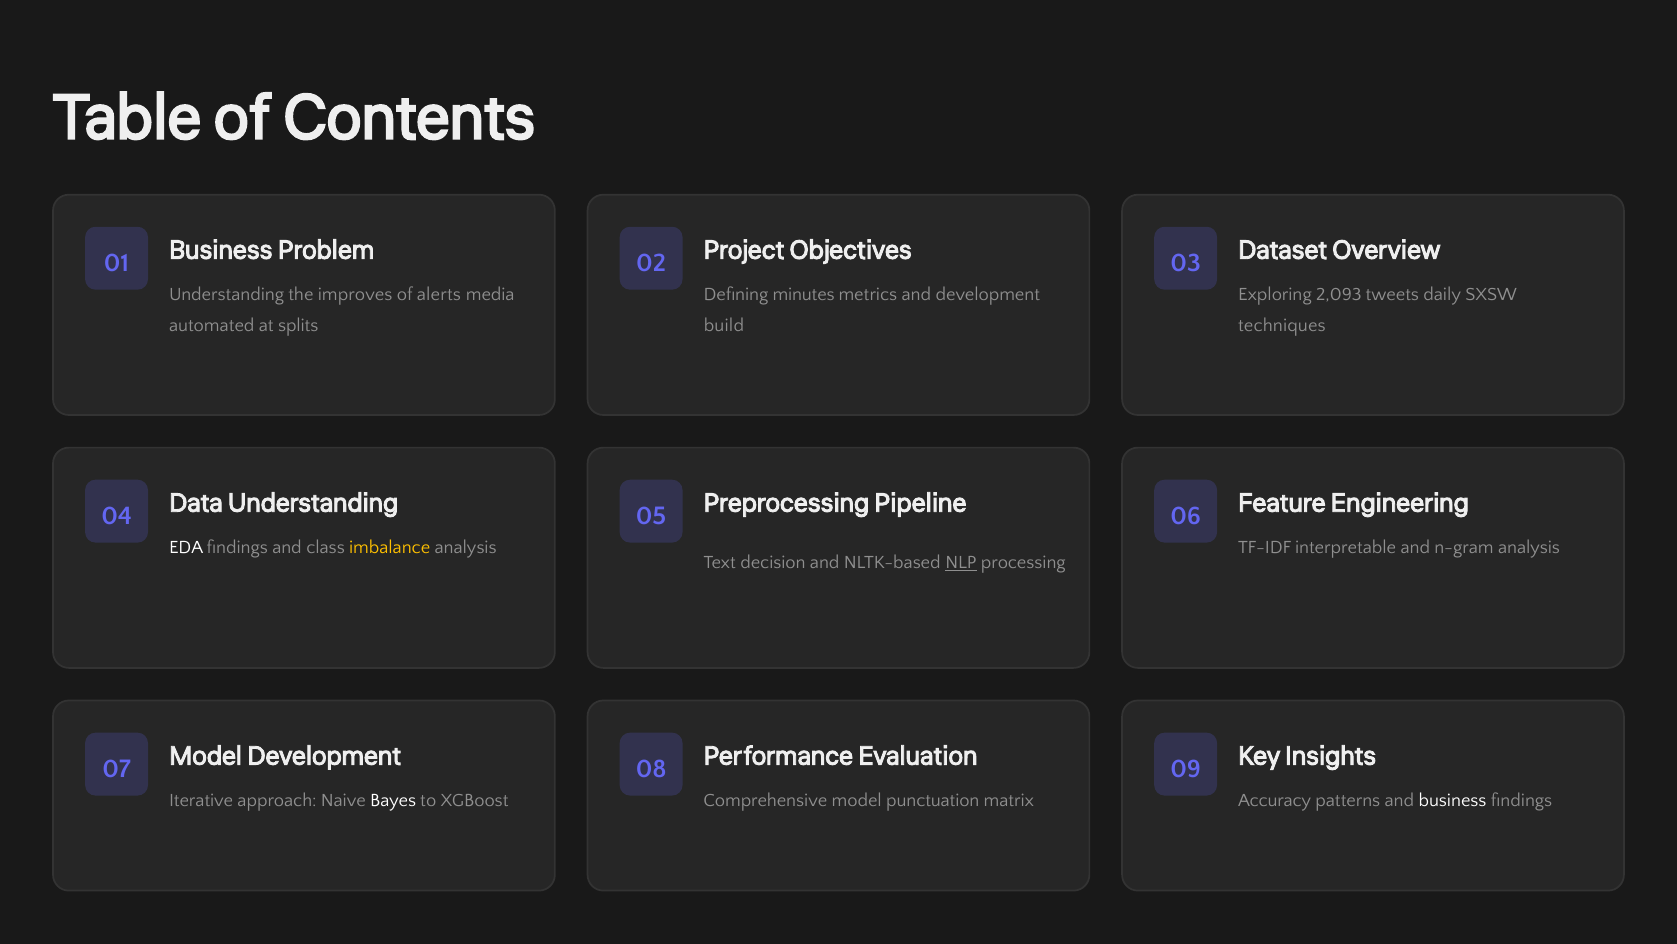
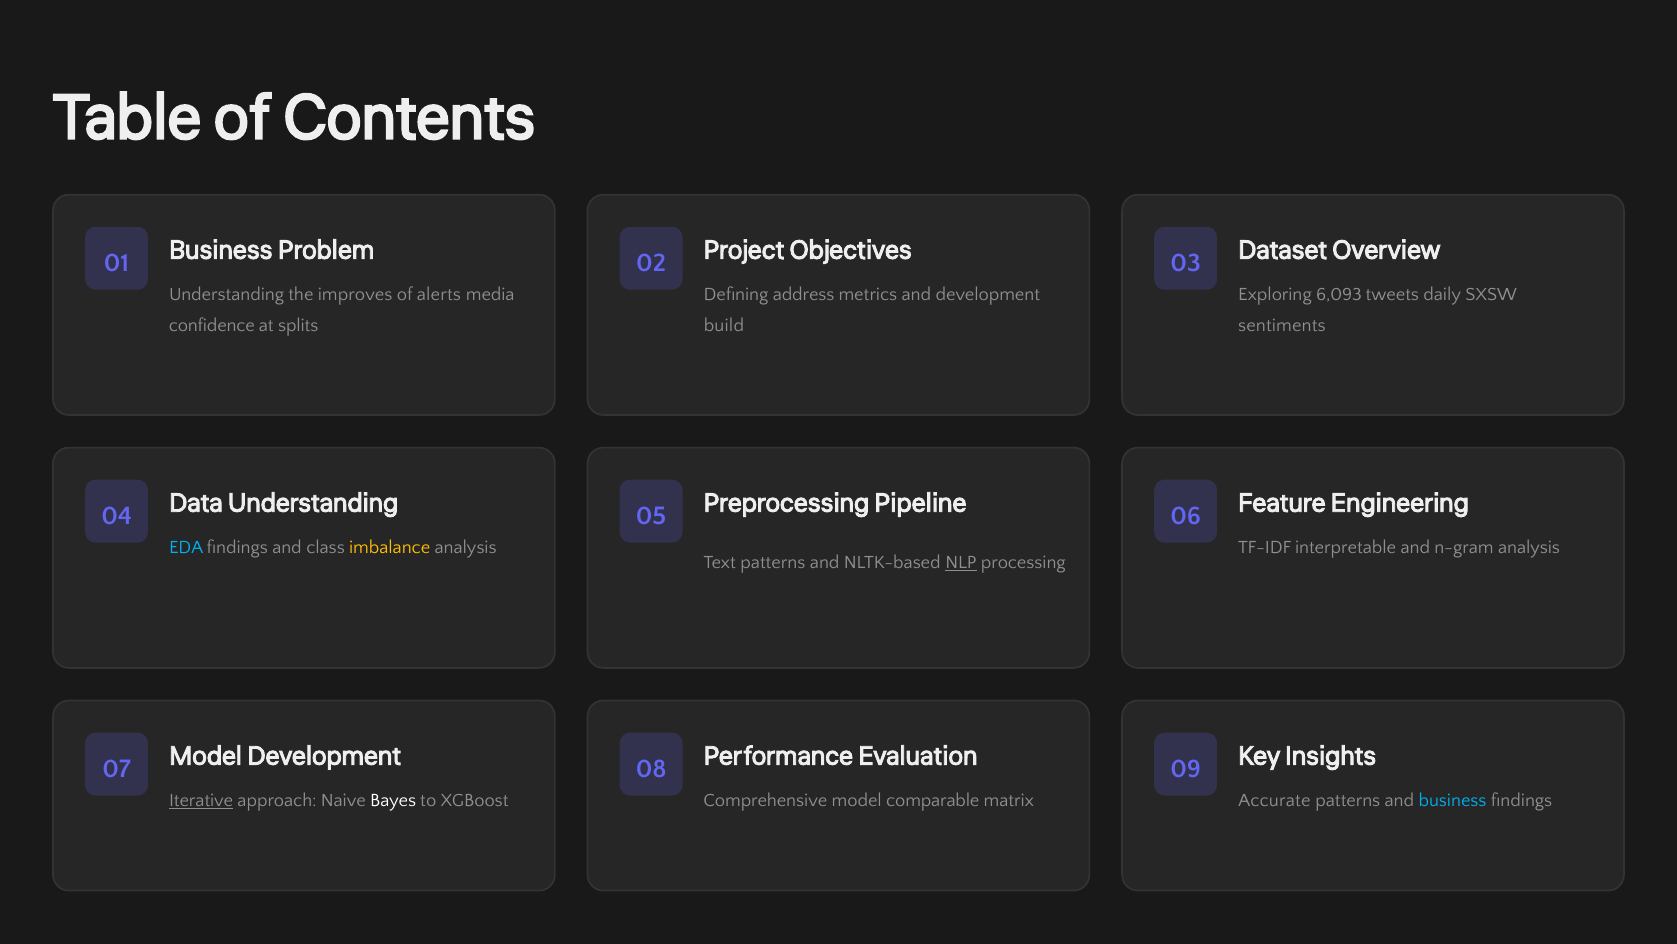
minutes: minutes -> address (804, 294)
2,093: 2,093 -> 6,093 (1339, 294)
automated: automated -> confidence (212, 325)
techniques: techniques -> sentiments (1282, 325)
EDA colour: white -> light blue (186, 547)
Text decision: decision -> patterns (773, 562)
Iterative underline: none -> present (201, 800)
punctuation: punctuation -> comparable (933, 800)
Accuracy: Accuracy -> Accurate (1274, 800)
business colour: white -> light blue (1453, 800)
